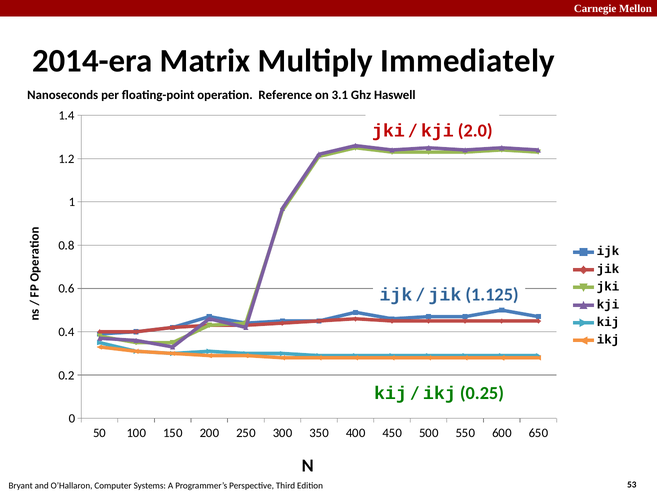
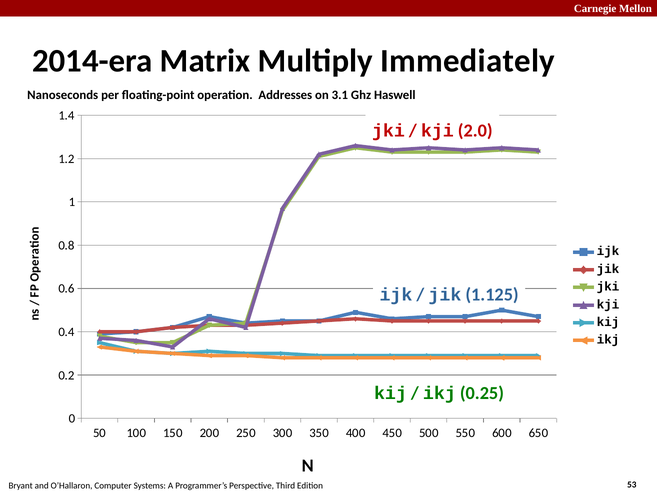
Reference: Reference -> Addresses (285, 95)
